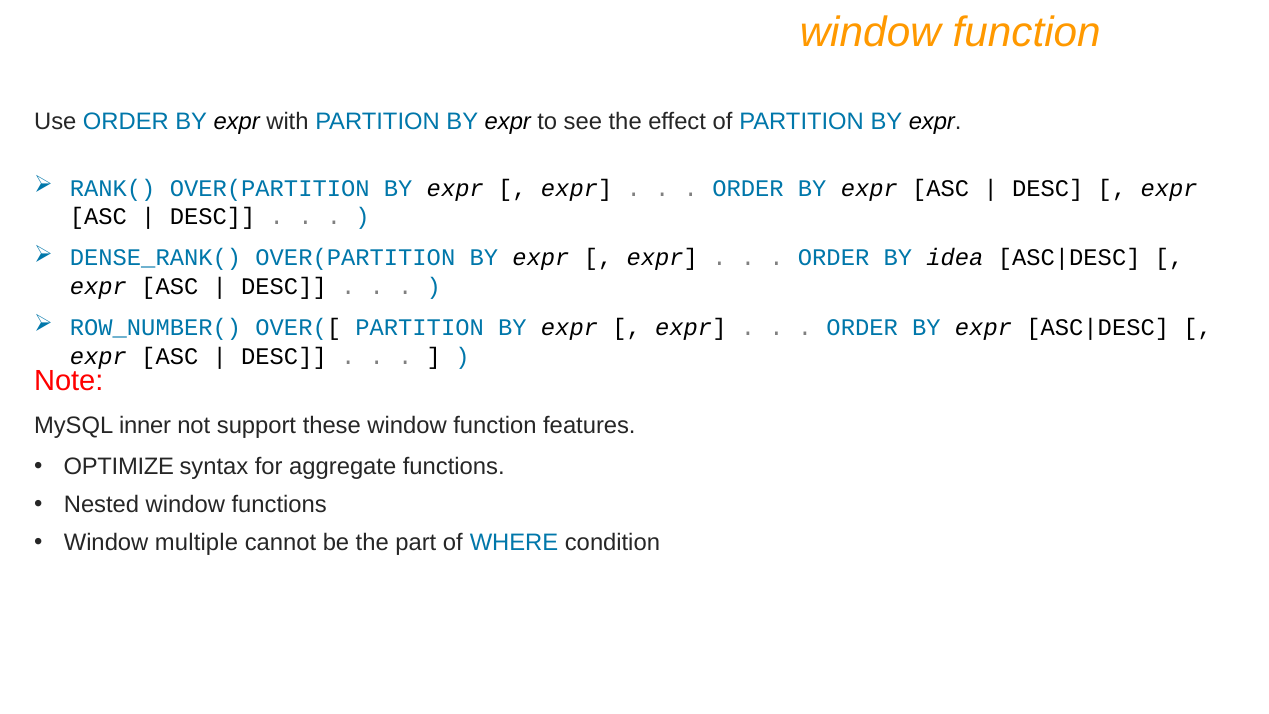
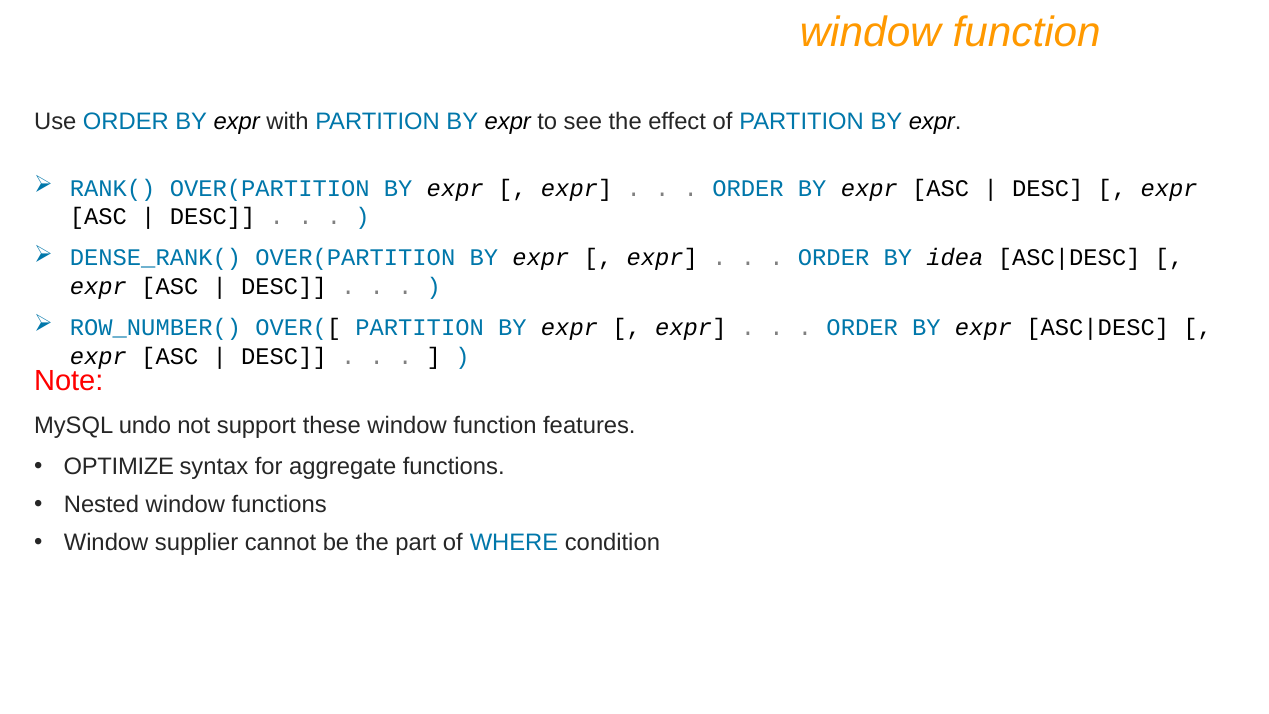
inner: inner -> undo (145, 425)
multiple: multiple -> supplier (197, 542)
